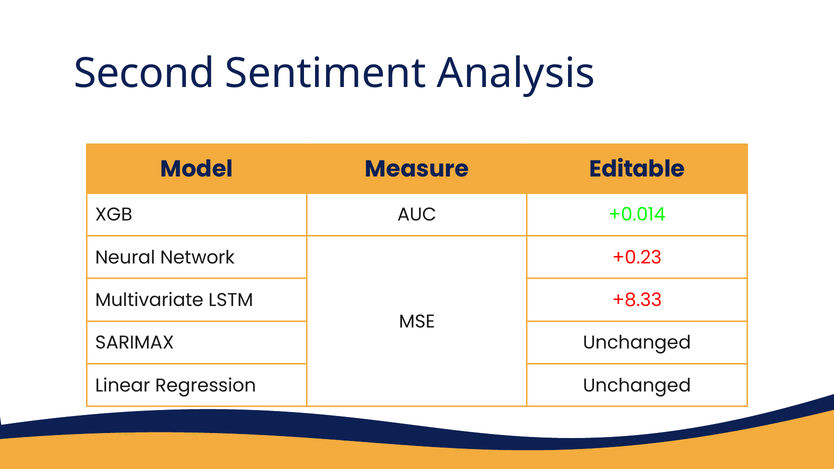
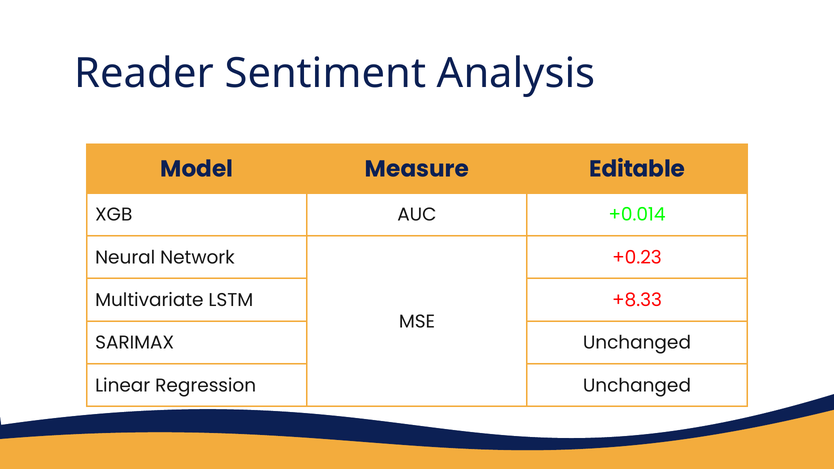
Second: Second -> Reader (144, 74)
